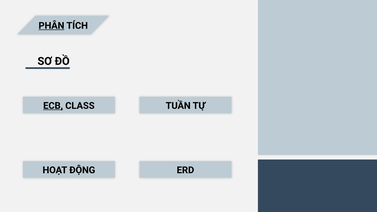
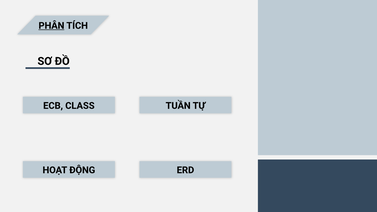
ECB underline: present -> none (53, 106)
